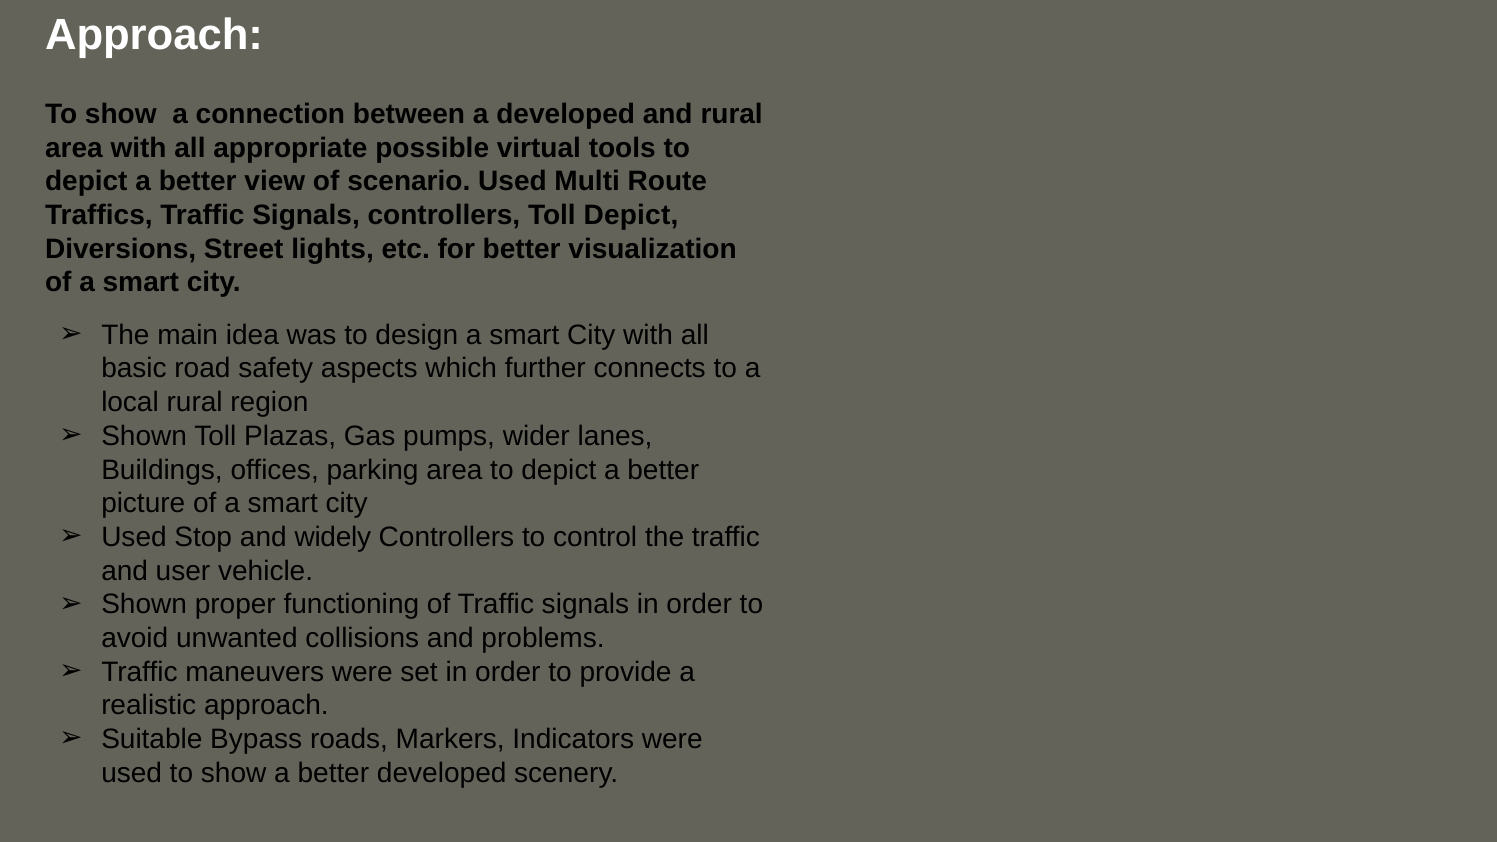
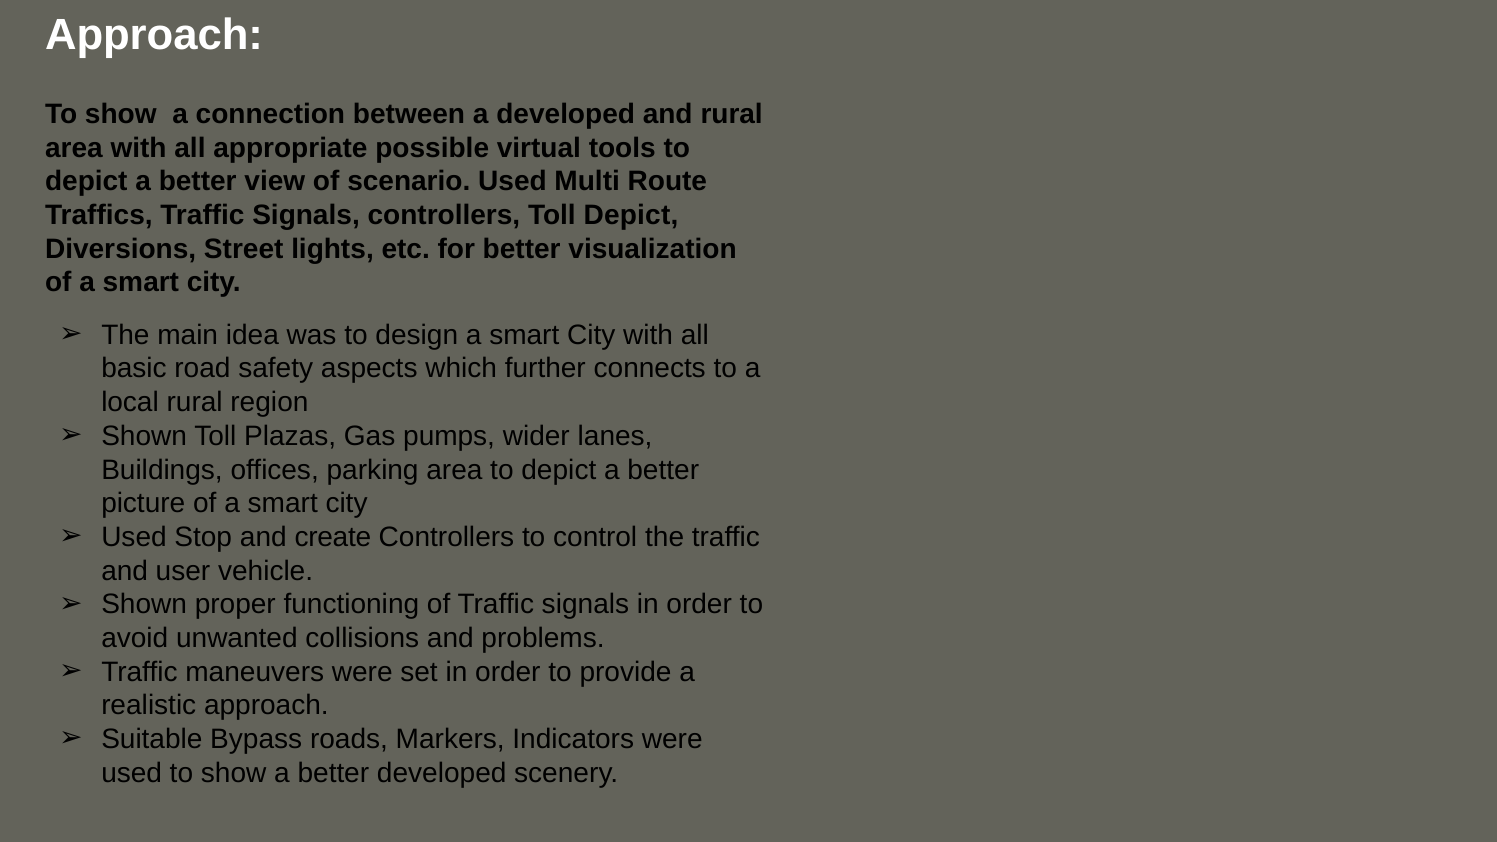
widely: widely -> create (333, 537)
